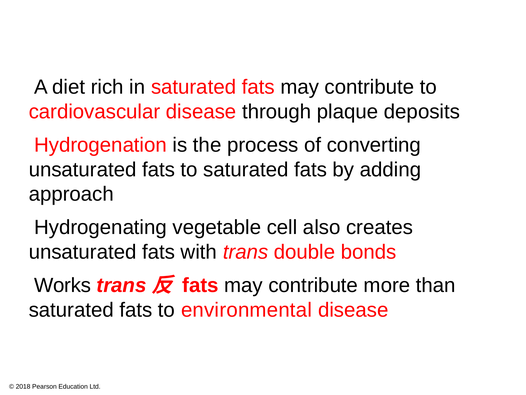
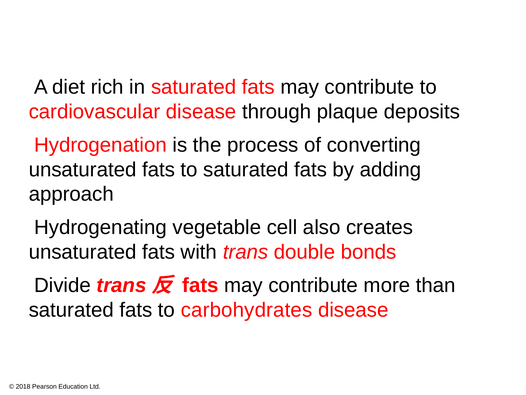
Works: Works -> Divide (63, 285)
environmental: environmental -> carbohydrates (247, 310)
